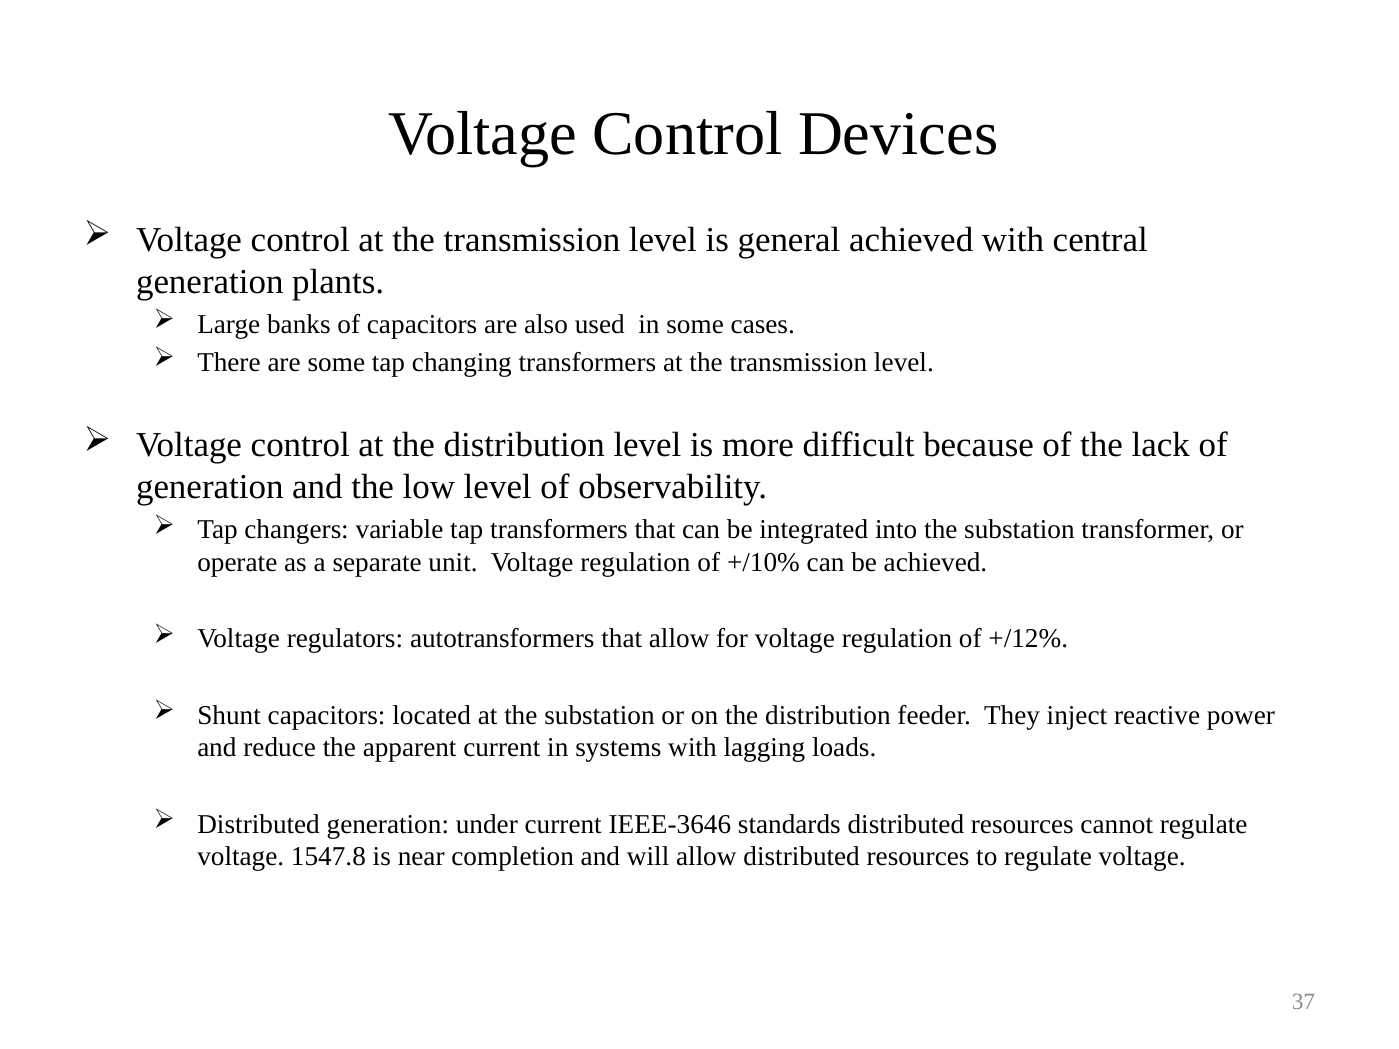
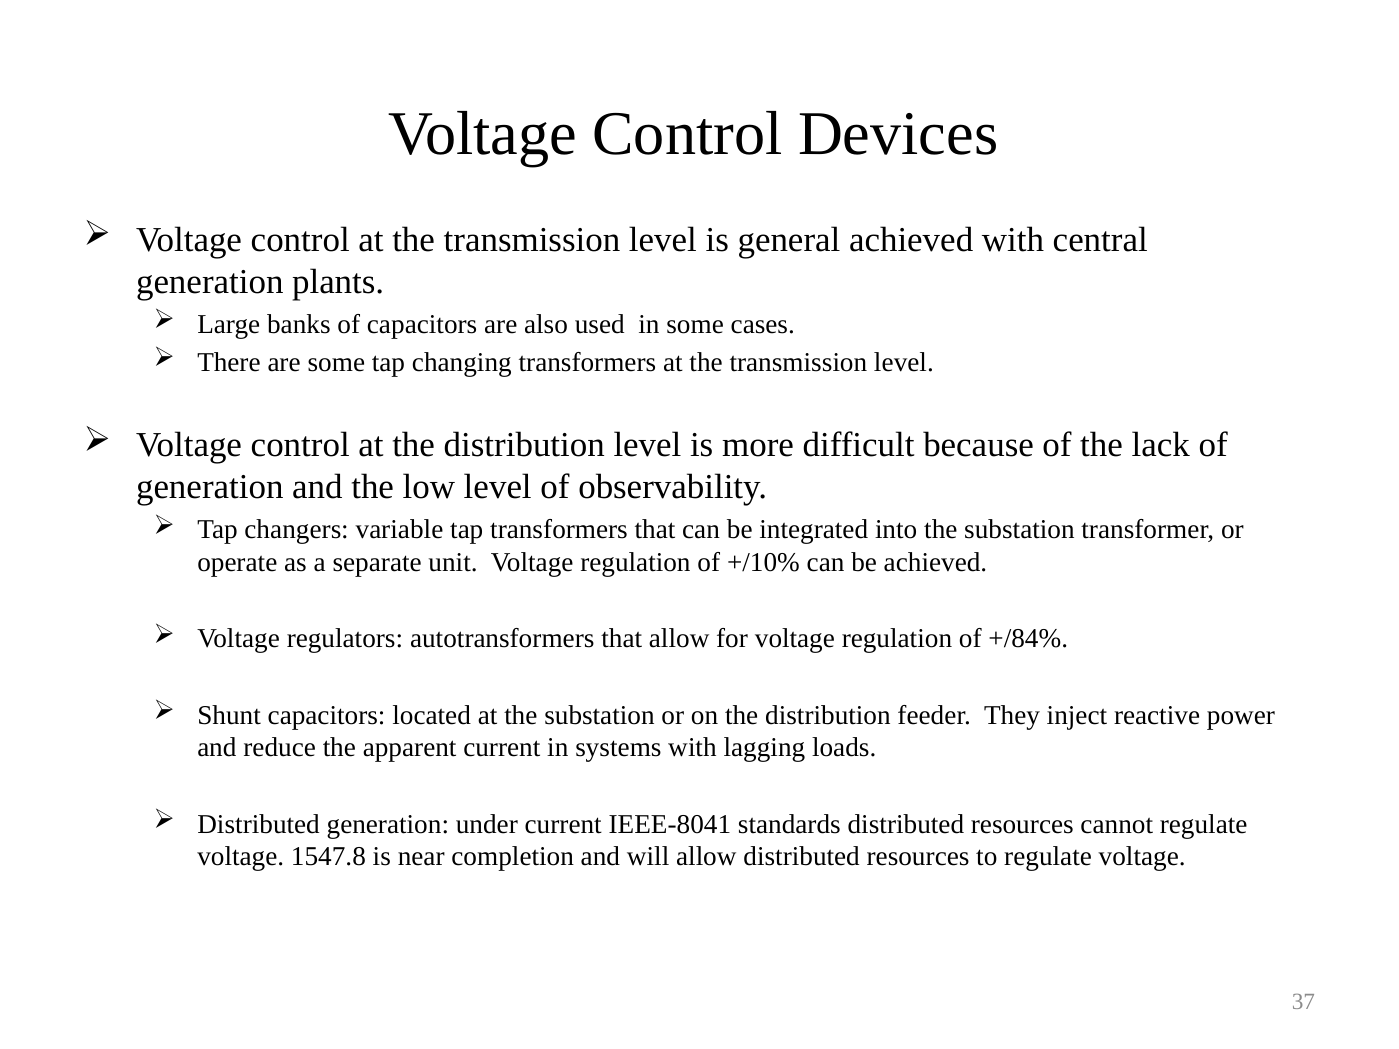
+/12%: +/12% -> +/84% (1028, 639)
IEEE-3646: IEEE-3646 -> IEEE-8041 (670, 824)
